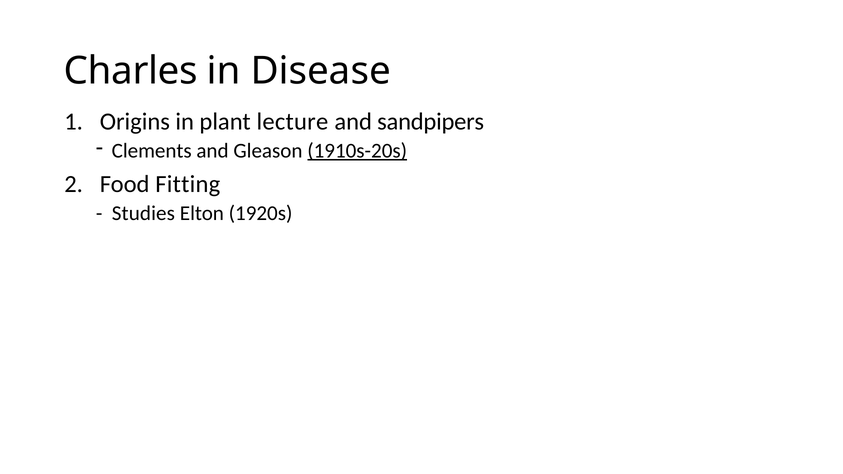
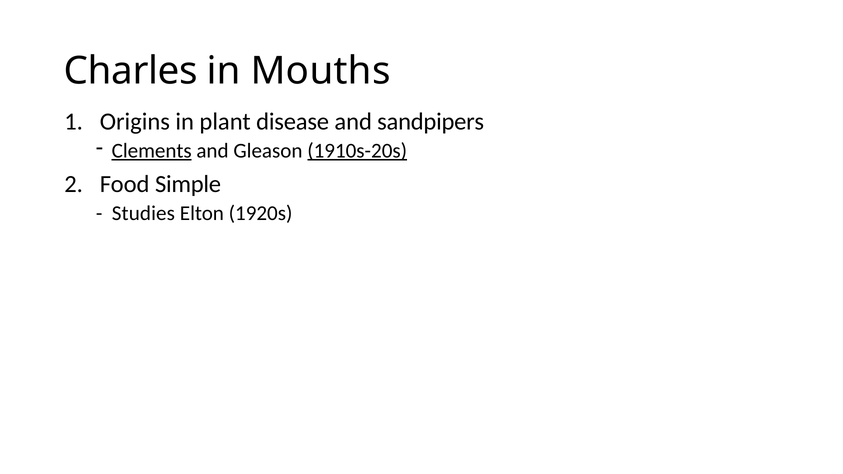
Disease: Disease -> Mouths (321, 71)
lecture: lecture -> disease (293, 122)
Clements underline: none -> present (152, 151)
Fitting: Fitting -> Simple (188, 184)
